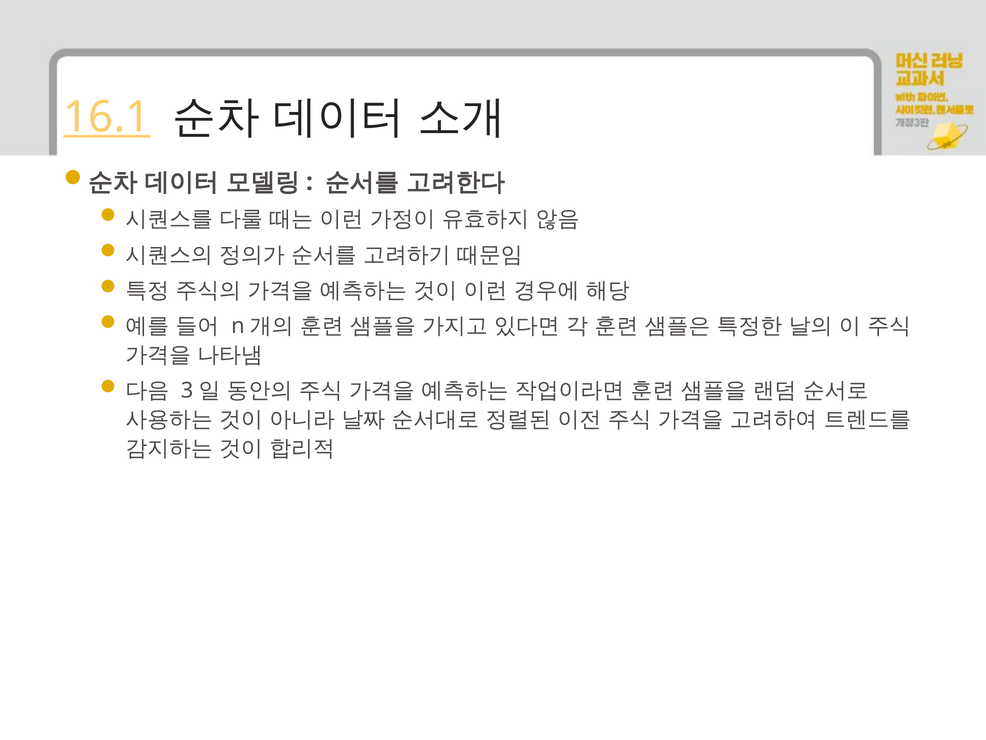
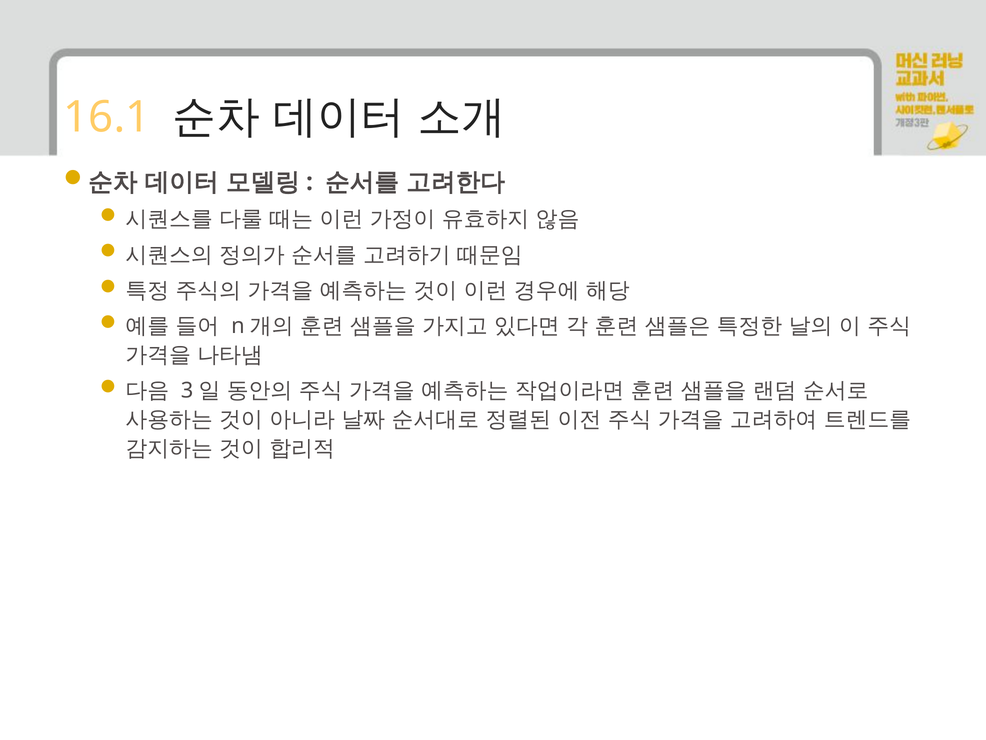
16.1 underline: present -> none (107, 117)
